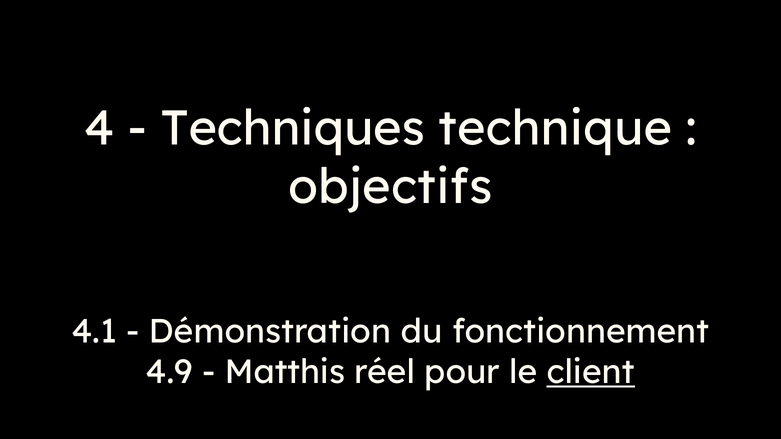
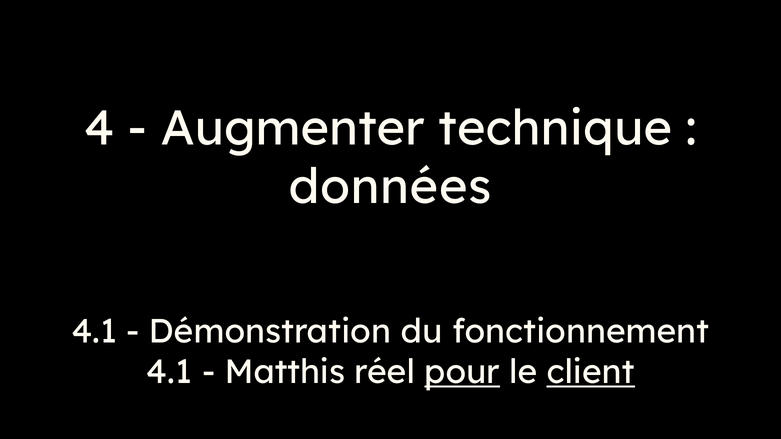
Techniques: Techniques -> Augmenter (293, 129)
objectifs: objectifs -> données (390, 187)
4.9: 4.9 -> 4.1 (169, 372)
pour underline: none -> present (462, 372)
